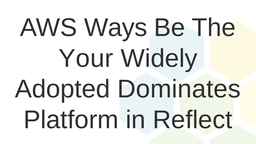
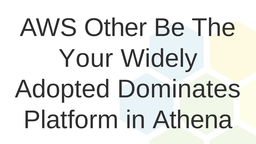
Ways: Ways -> Other (116, 28)
Reflect: Reflect -> Athena (193, 120)
